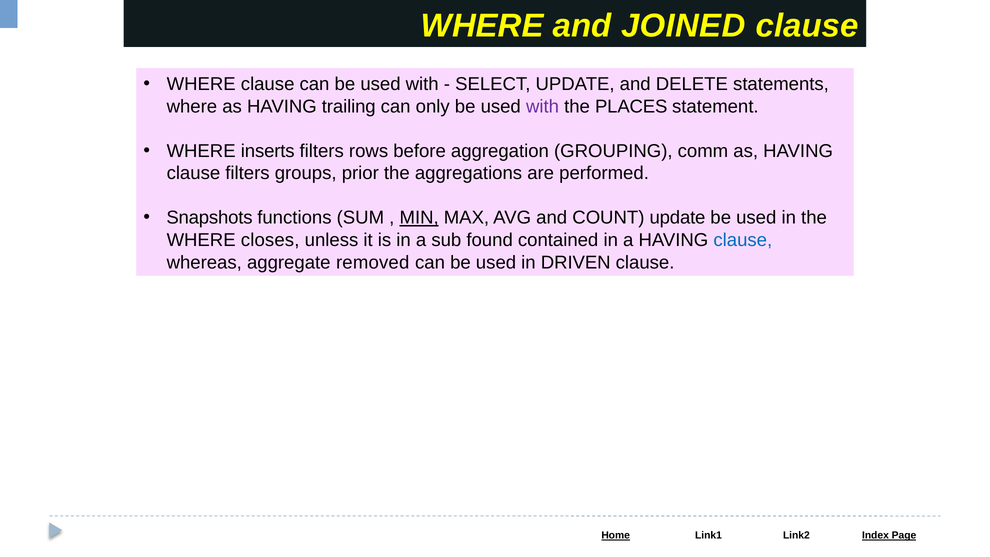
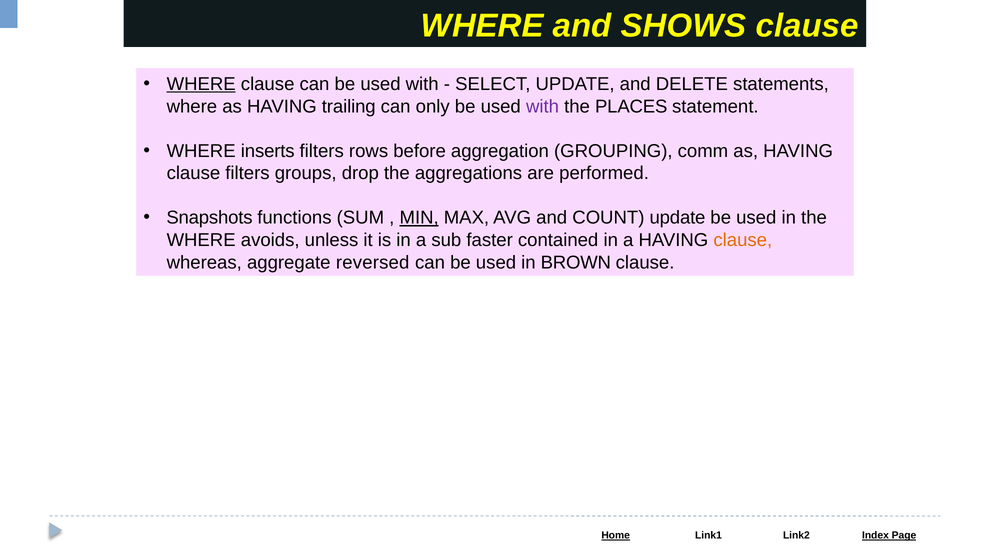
JOINED: JOINED -> SHOWS (683, 26)
WHERE underline: none -> present (201, 84)
prior: prior -> drop (360, 173)
closes: closes -> avoids (270, 240)
found: found -> faster (490, 240)
clause colour: blue -> orange (743, 240)
removed: removed -> reversed (373, 262)
DRIVEN: DRIVEN -> BROWN (576, 262)
